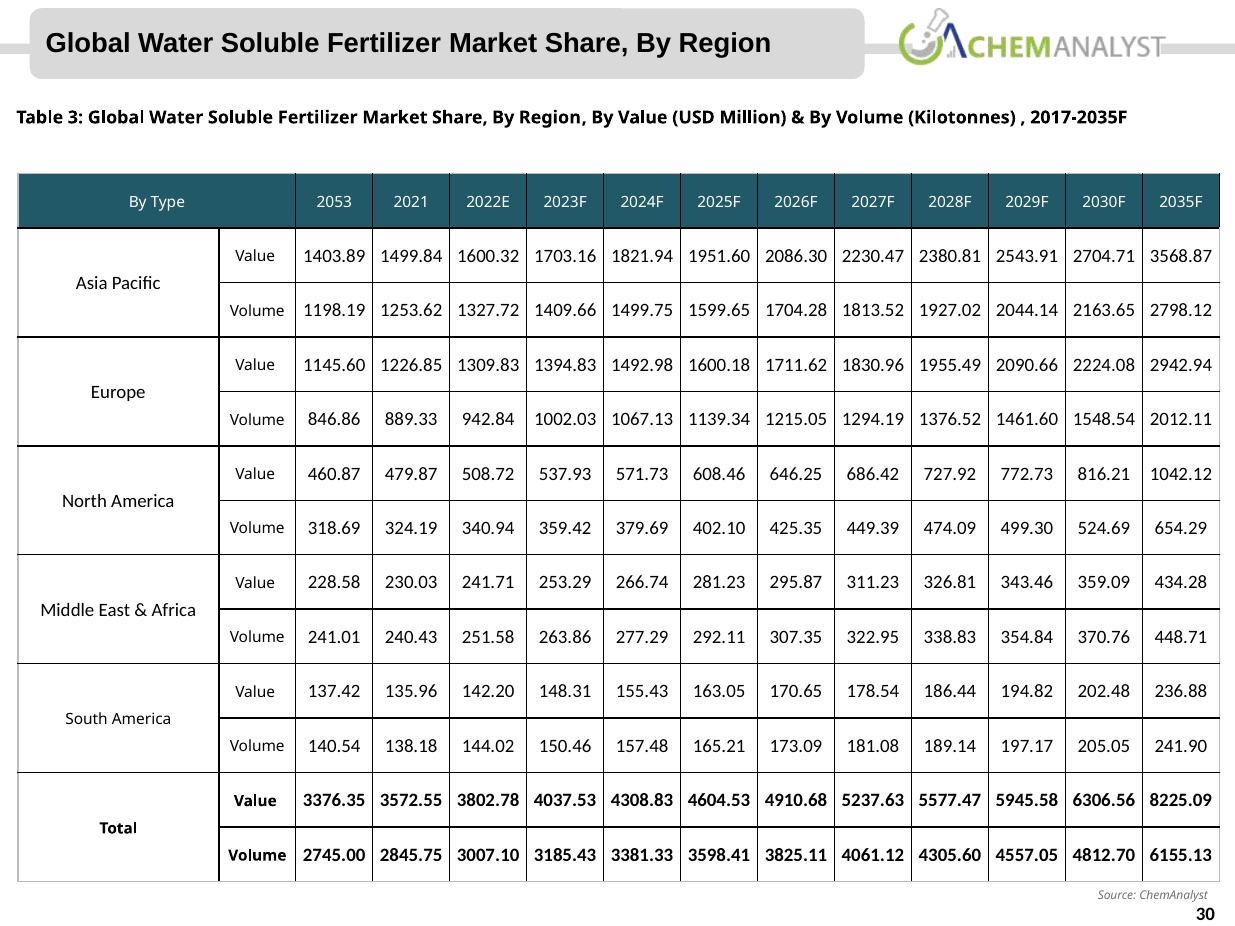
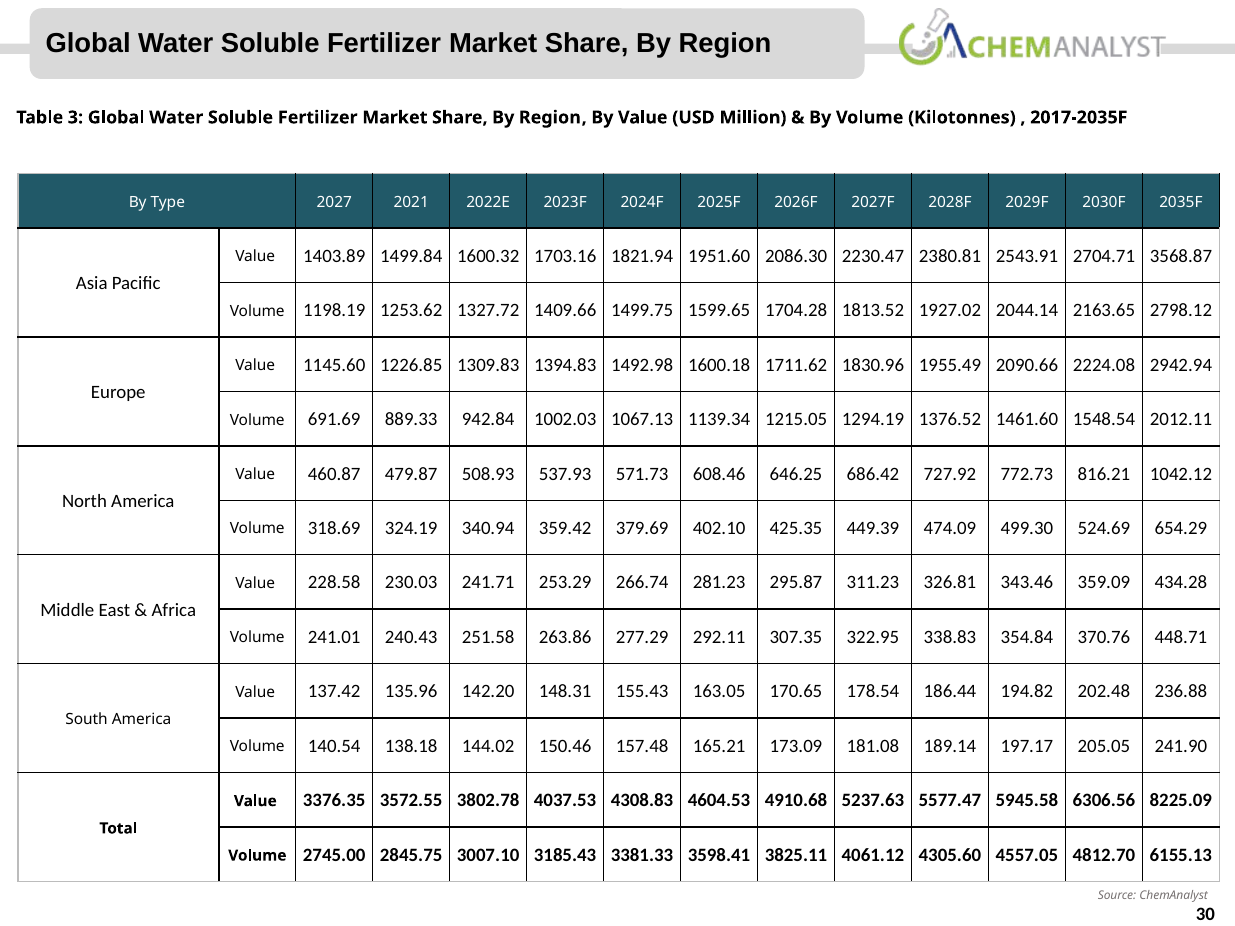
2053: 2053 -> 2027 (334, 202)
846.86: 846.86 -> 691.69 (334, 420)
508.72: 508.72 -> 508.93 (488, 474)
